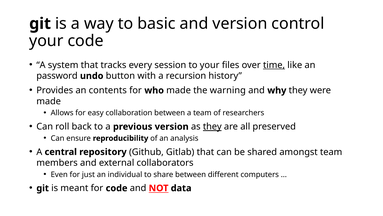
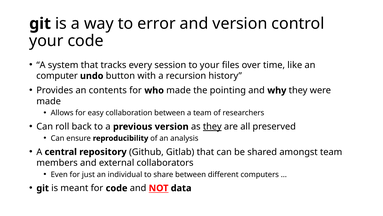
basic: basic -> error (156, 24)
time underline: present -> none (274, 65)
password: password -> computer (57, 76)
warning: warning -> pointing (228, 90)
